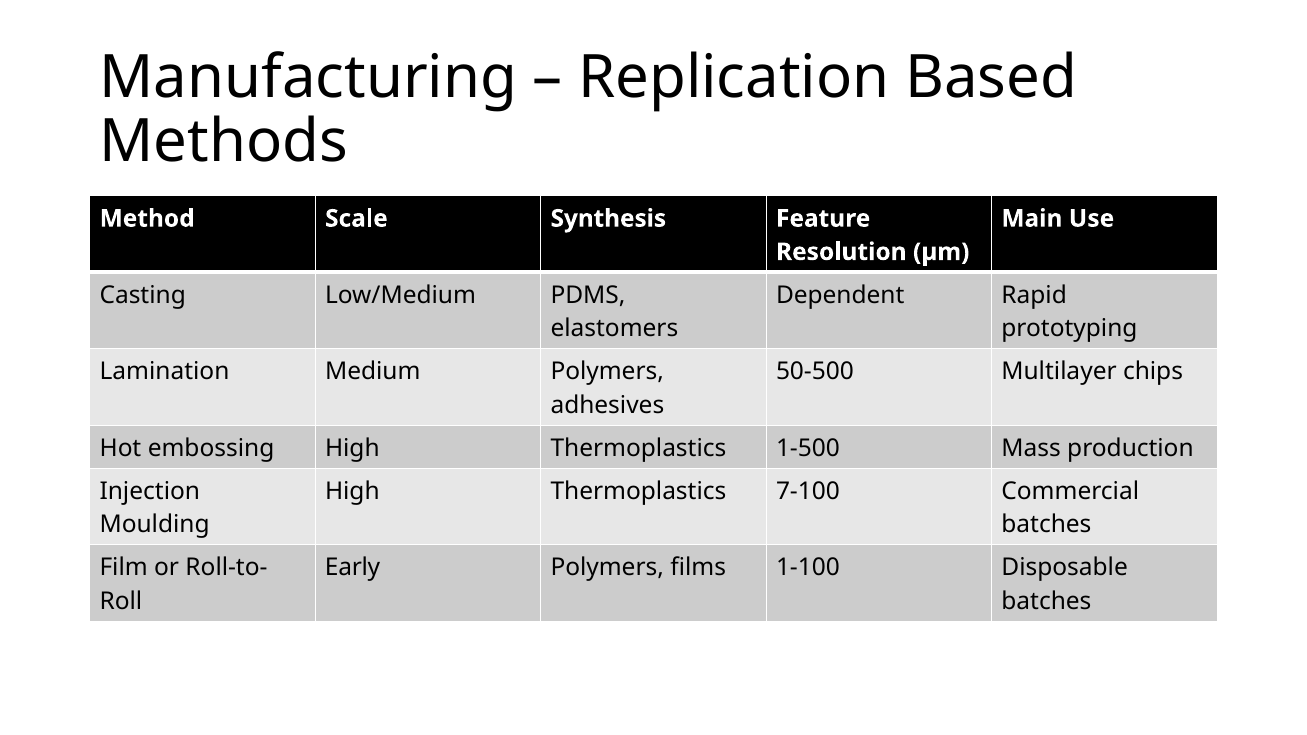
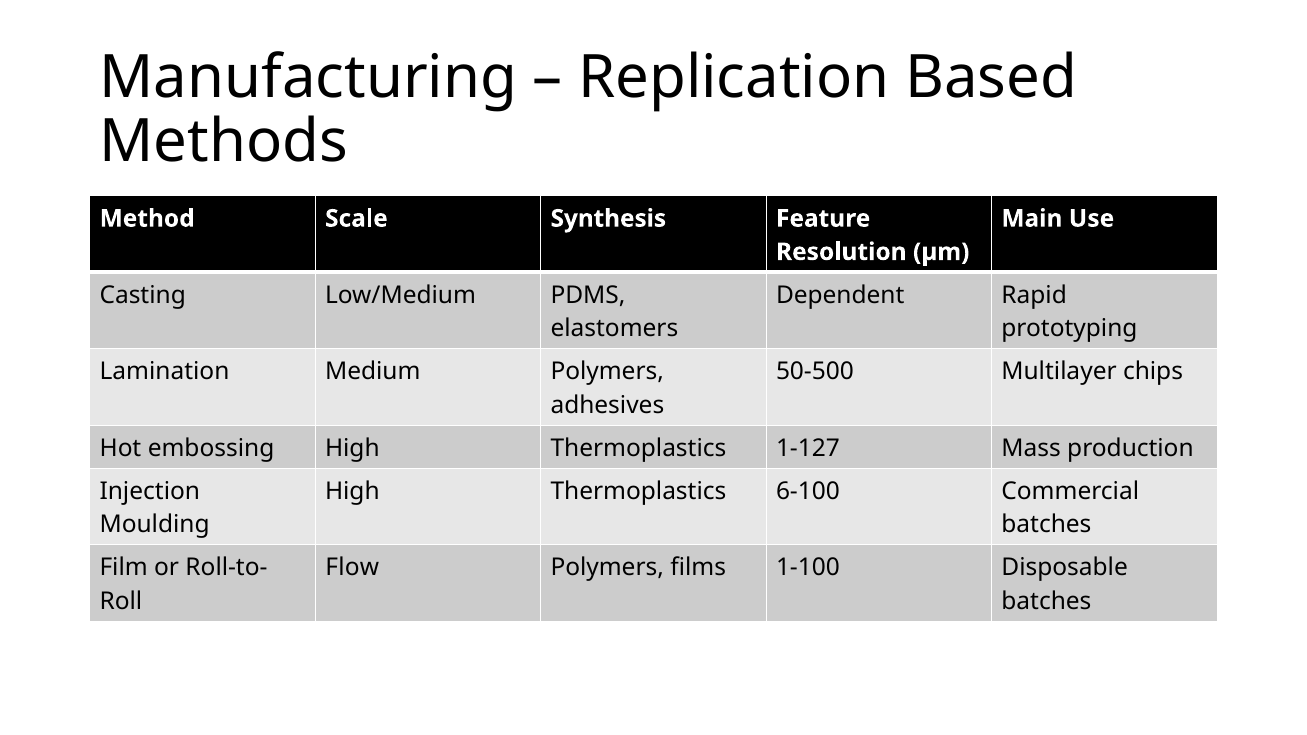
1-500: 1-500 -> 1-127 (808, 448)
7-100: 7-100 -> 6-100 (808, 491)
Early: Early -> Flow (352, 568)
